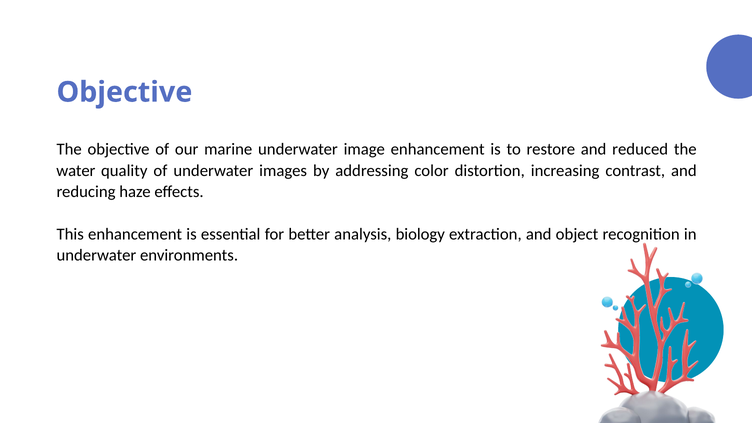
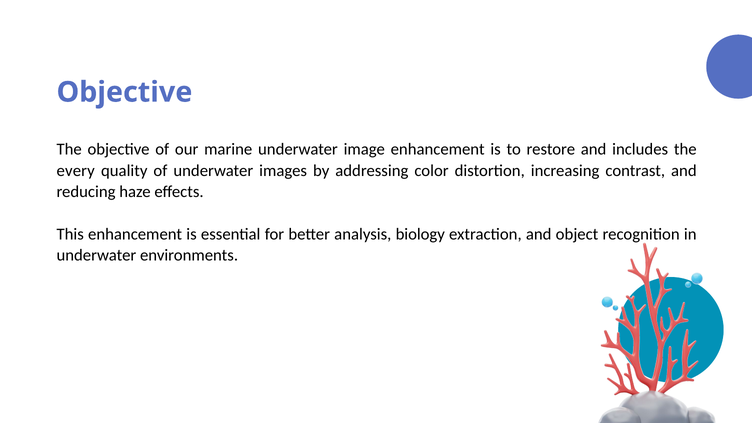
reduced: reduced -> includes (640, 149)
water: water -> every (76, 171)
